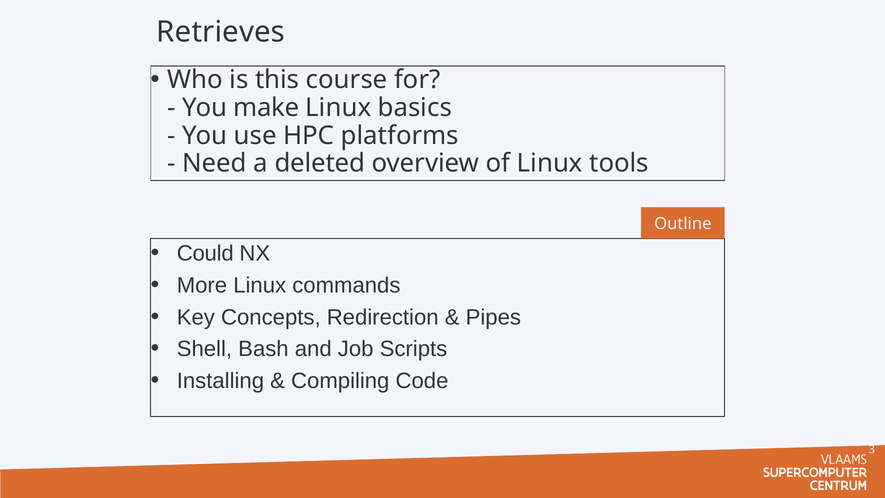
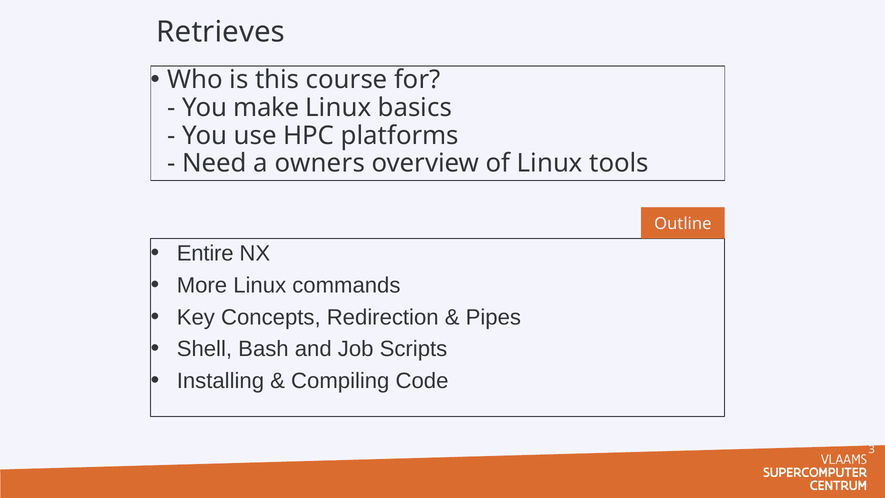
deleted: deleted -> owners (320, 163)
Could: Could -> Entire (205, 253)
